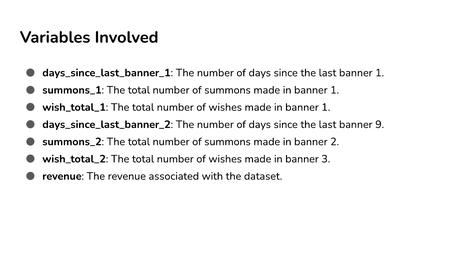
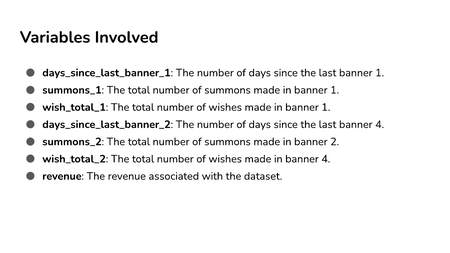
last banner 9: 9 -> 4 (380, 125)
in banner 3: 3 -> 4 (326, 159)
